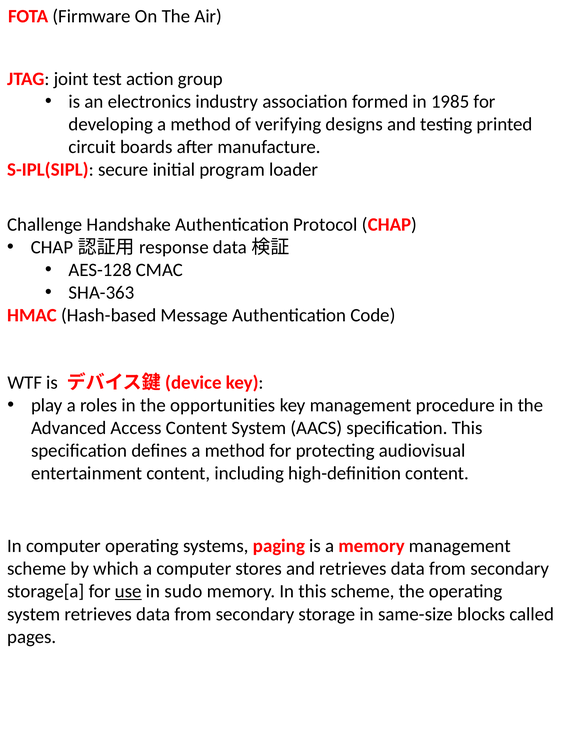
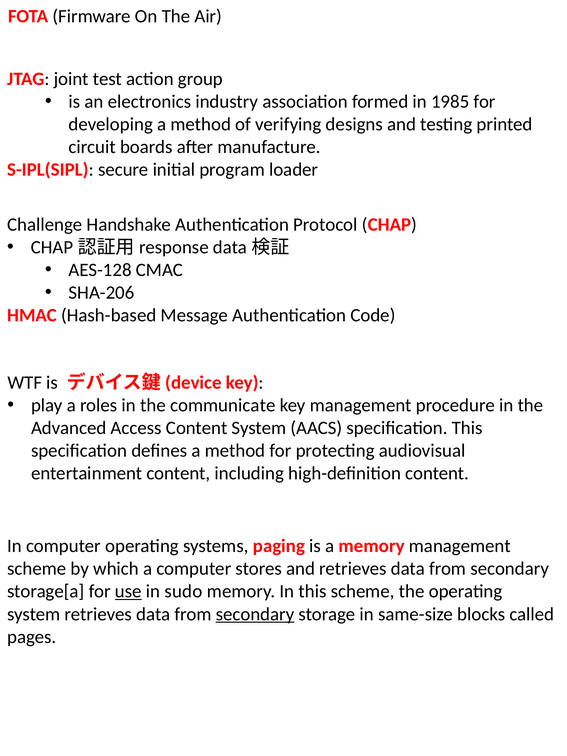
SHA-363: SHA-363 -> SHA-206 (102, 293)
opportunities: opportunities -> communicate (223, 405)
secondary underline: none -> present (255, 614)
